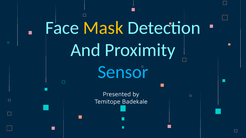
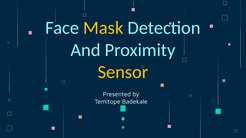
Sensor colour: light blue -> yellow (123, 72)
